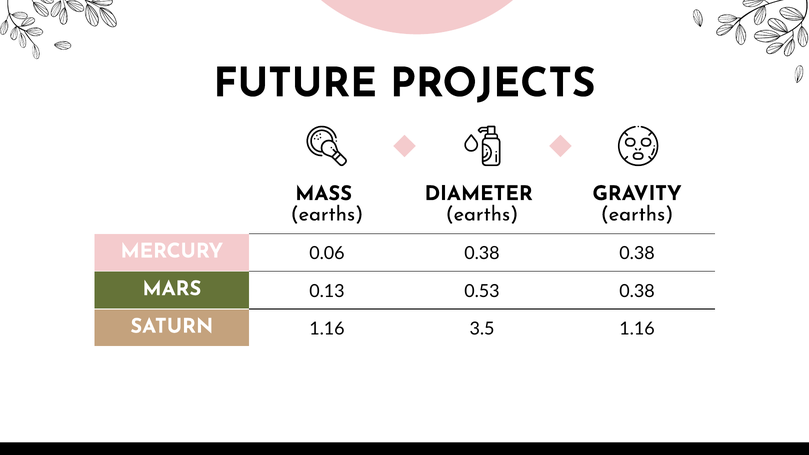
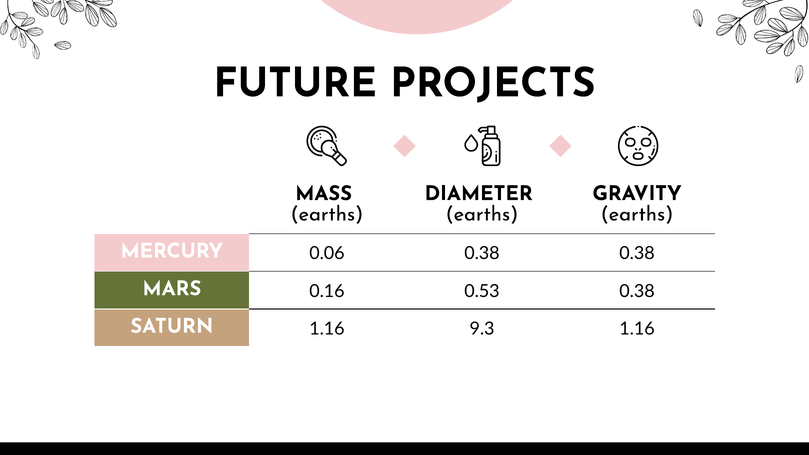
0.13: 0.13 -> 0.16 (327, 291)
3.5: 3.5 -> 9.3 (482, 329)
